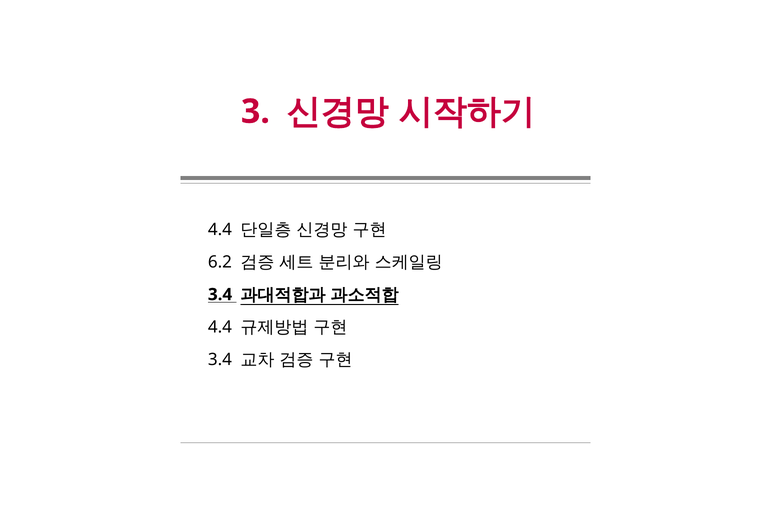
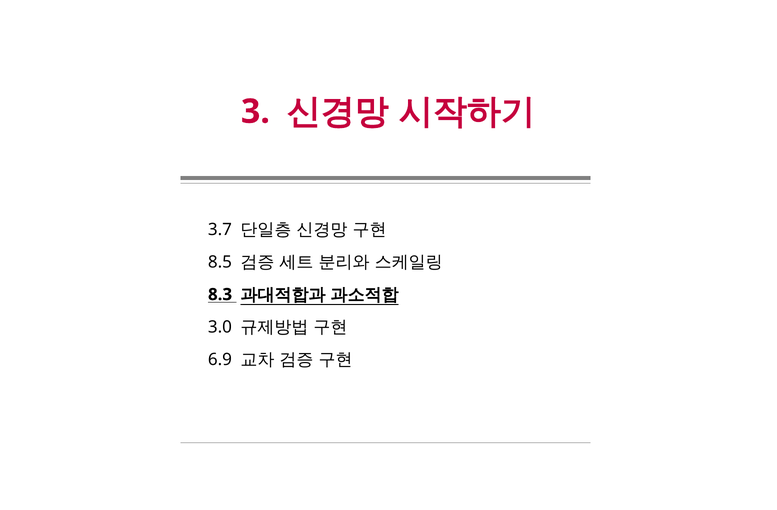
4.4: 4.4 -> 3.7 (220, 230)
6.2: 6.2 -> 8.5 (220, 262)
3.4: 3.4 -> 8.3 (220, 295)
4.4: 4.4 -> 3.0 (220, 327)
3.4: 3.4 -> 6.9 (220, 360)
